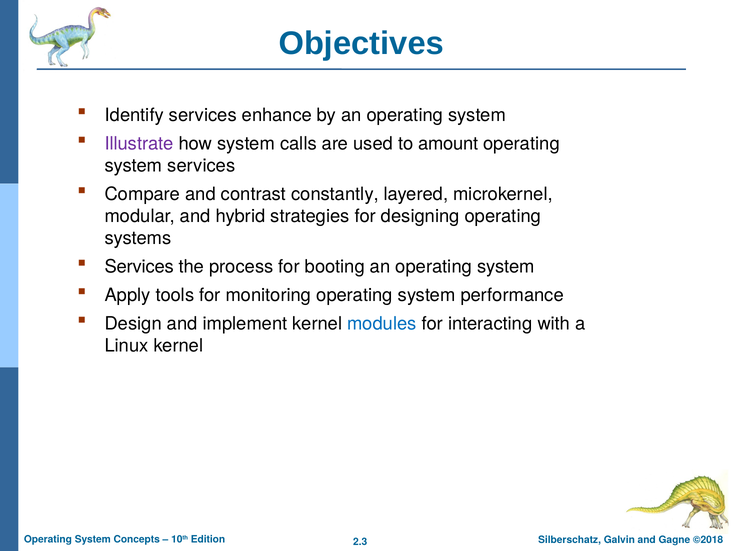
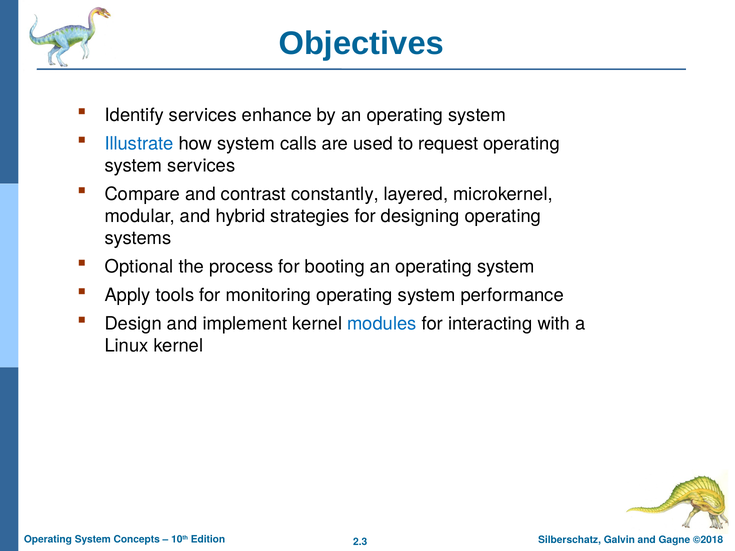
Illustrate colour: purple -> blue (139, 144)
amount: amount -> request (448, 144)
Services: Services -> Optional (139, 267)
